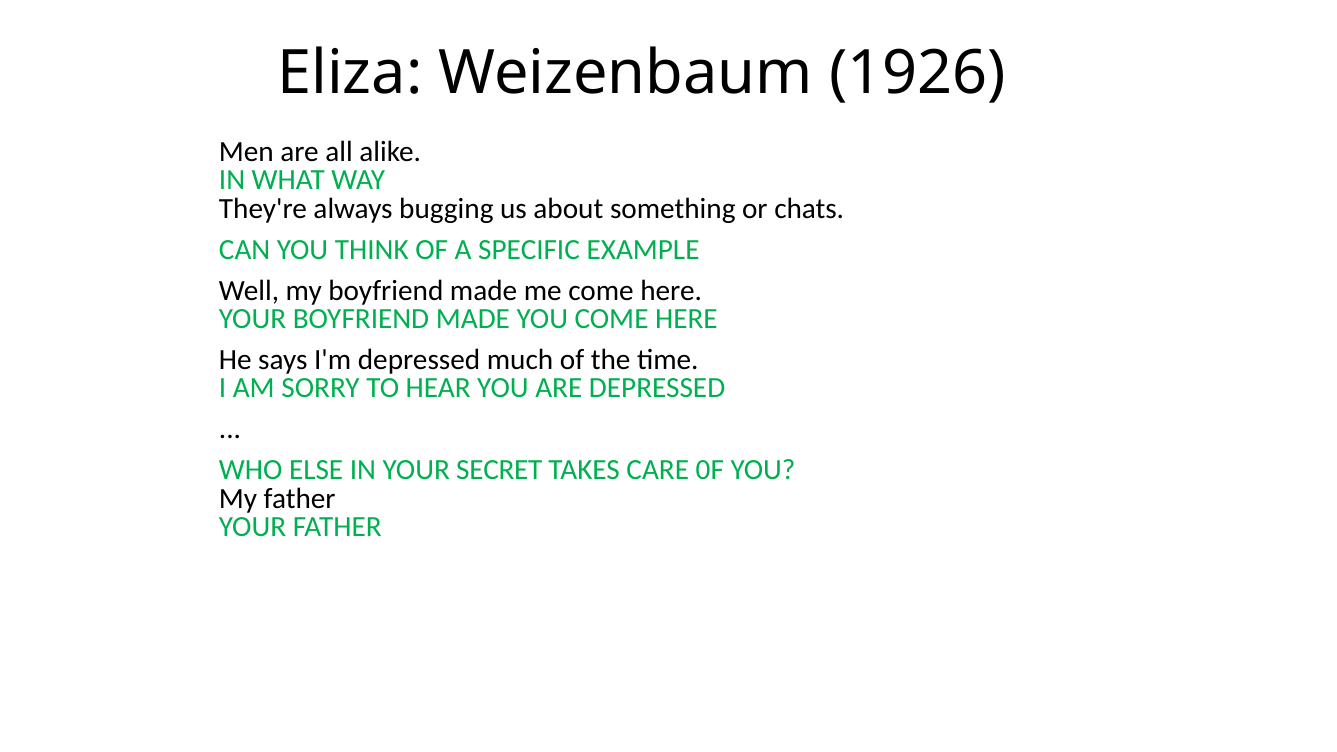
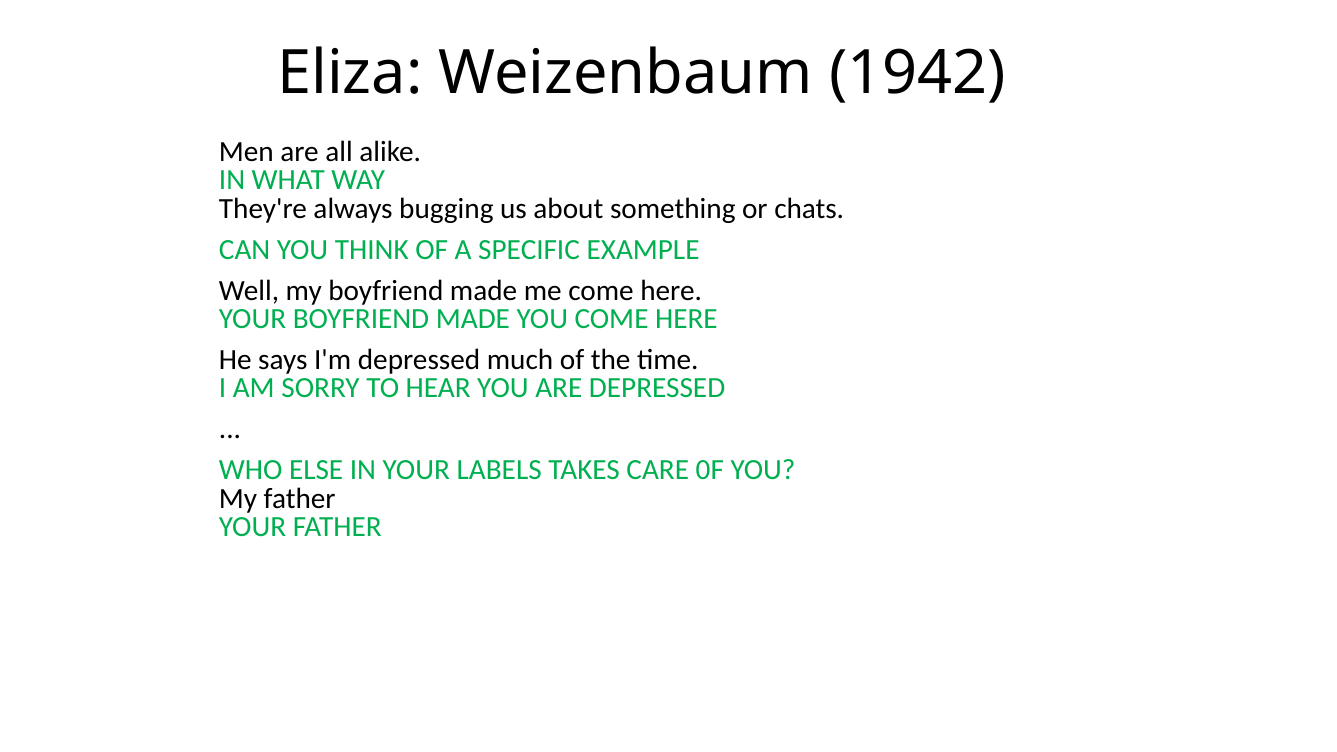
1926: 1926 -> 1942 (918, 73)
SECRET: SECRET -> LABELS (499, 470)
